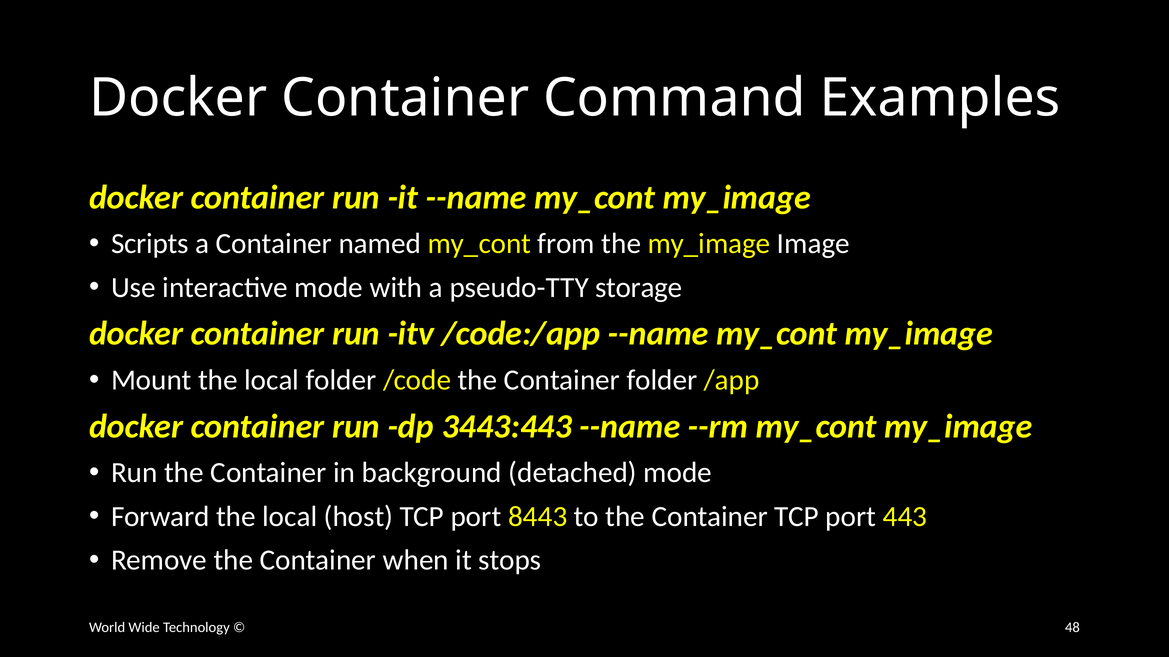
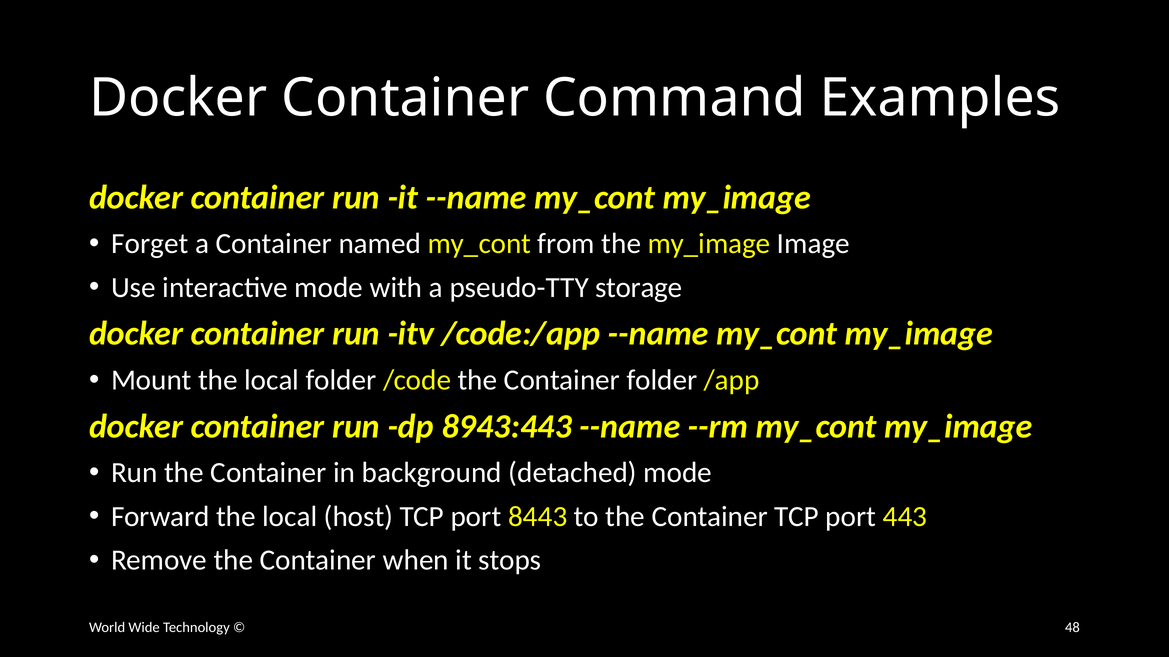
Scripts: Scripts -> Forget (150, 244)
3443:443: 3443:443 -> 8943:443 (507, 427)
